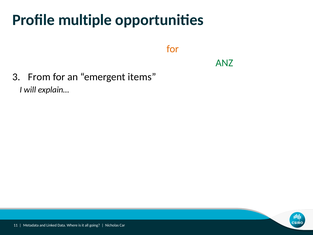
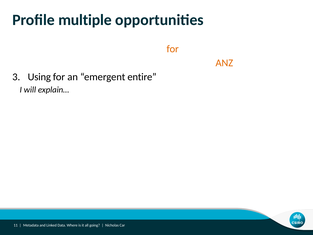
ANZ colour: green -> orange (224, 63)
From: From -> Using (39, 77)
emergent items: items -> entire (142, 77)
